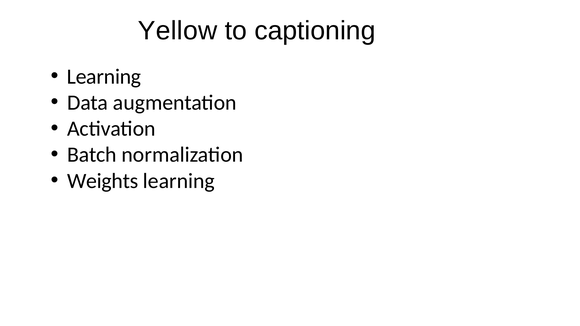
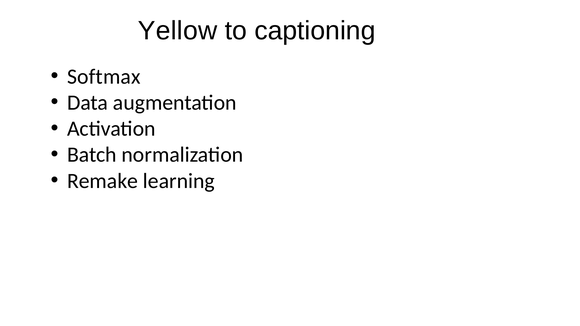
Learning: Learning -> Softmax (104, 77)
Weights: Weights -> Remake (103, 181)
